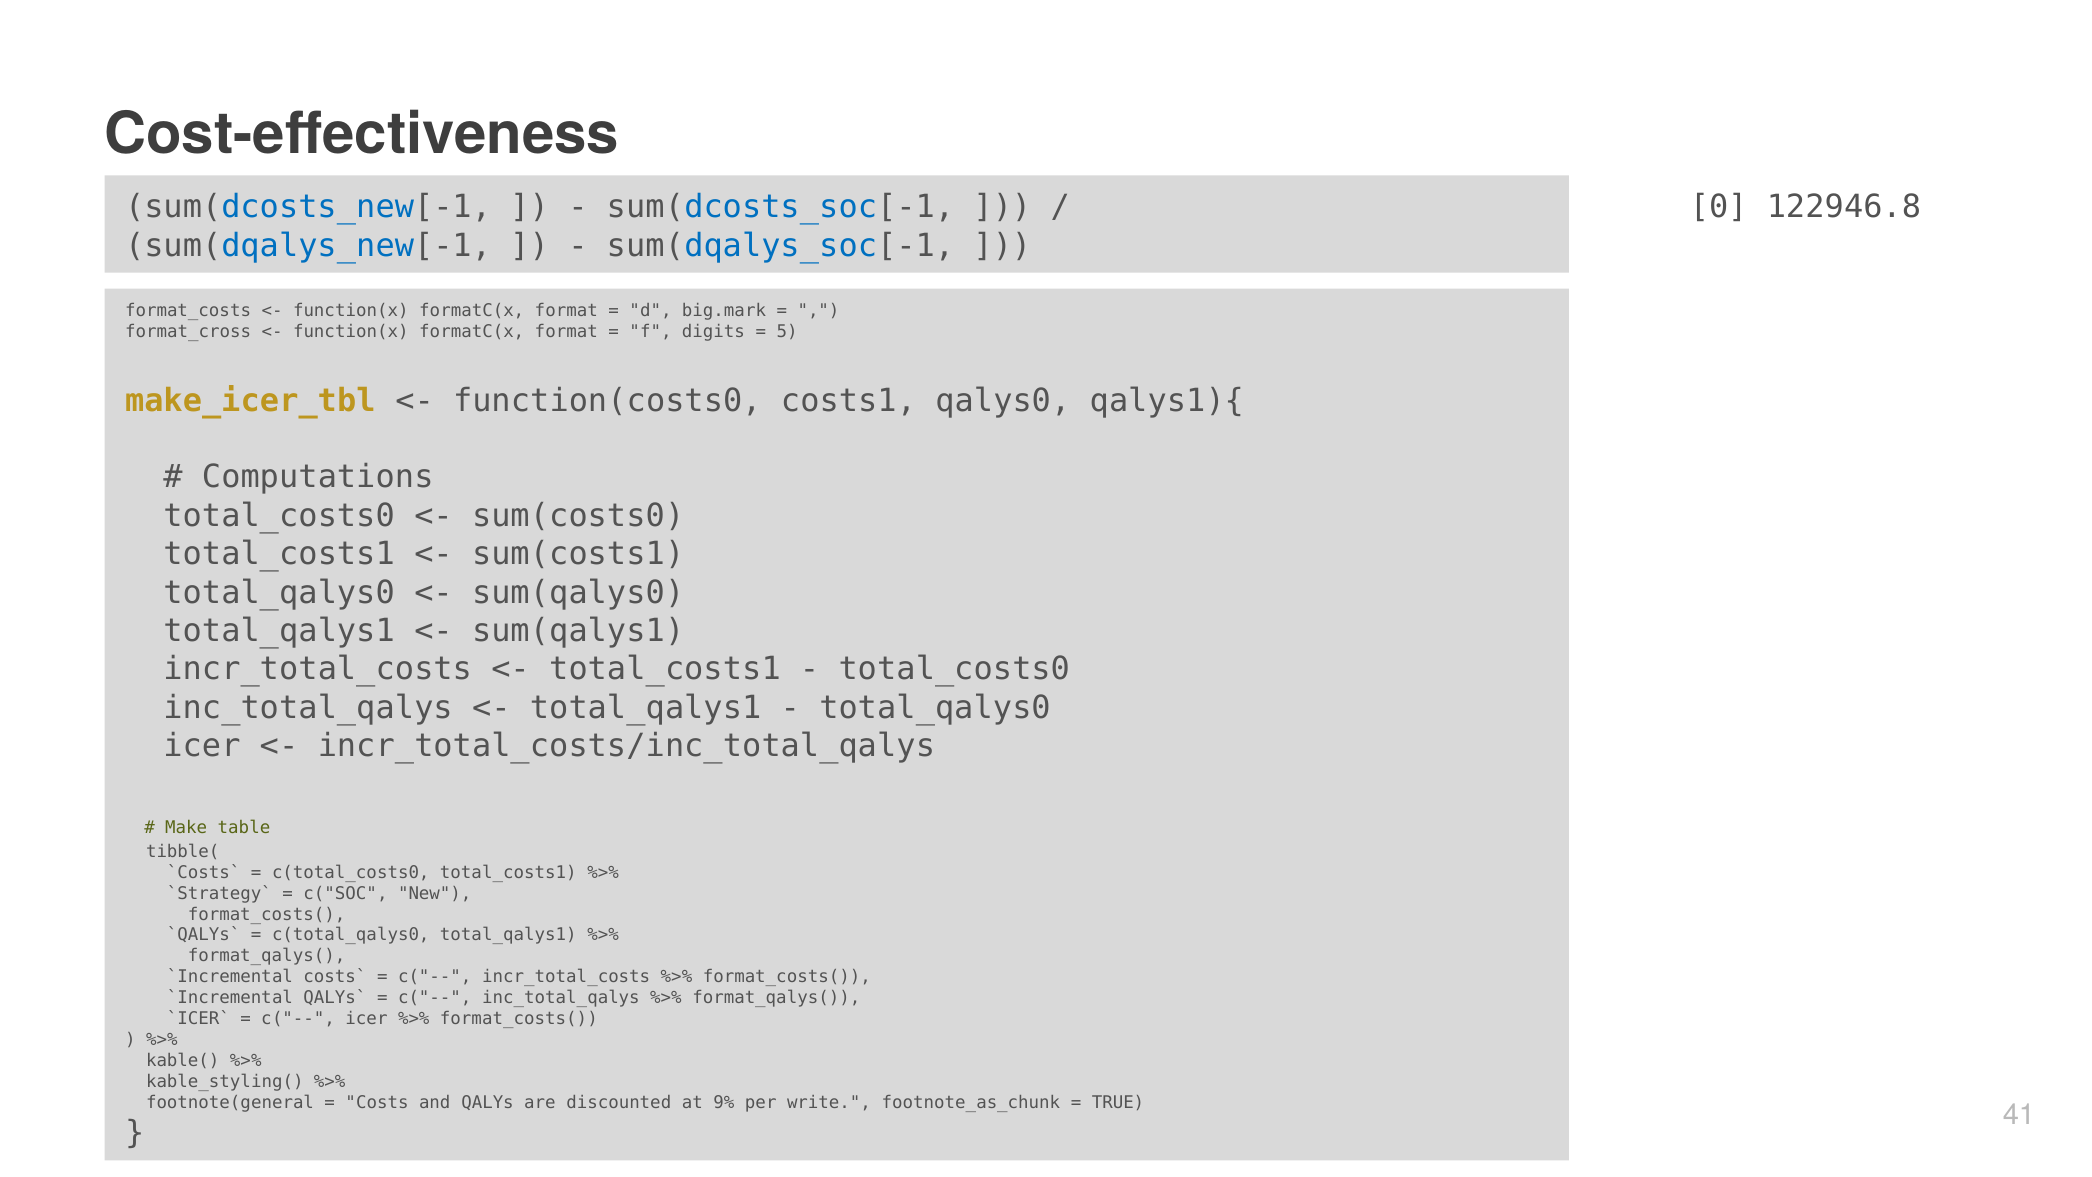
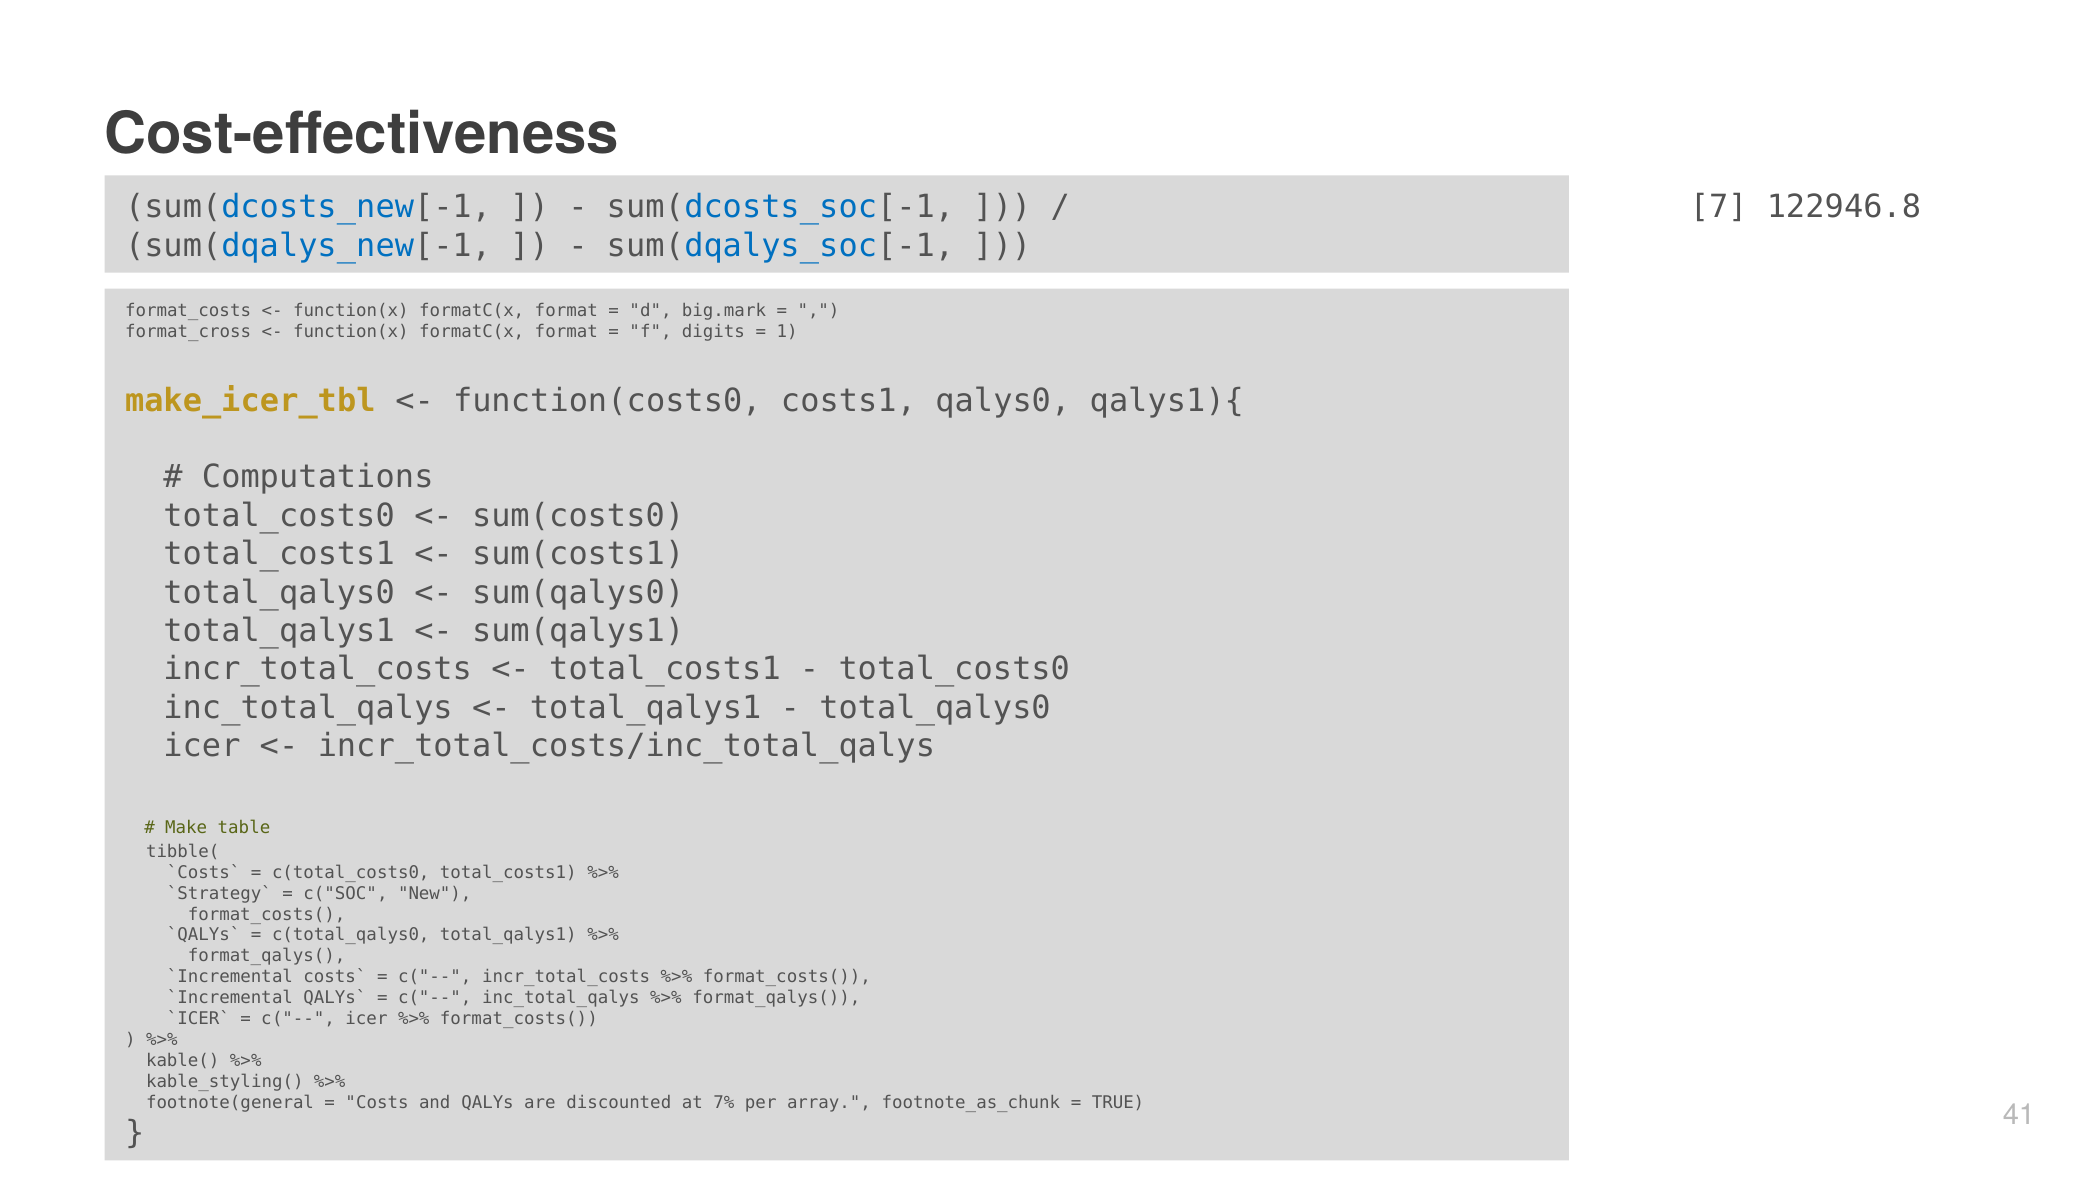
0: 0 -> 7 (1719, 207)
5: 5 -> 1 (787, 332)
9%: 9% -> 7% (724, 1102)
write: write -> array (829, 1102)
